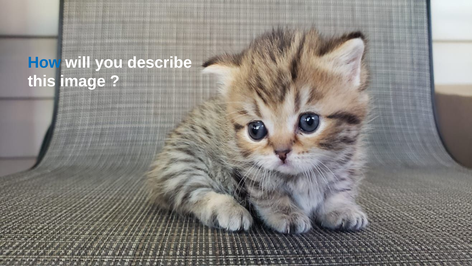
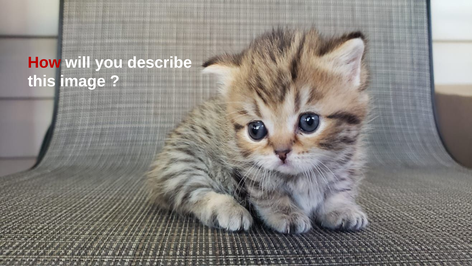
How colour: blue -> red (44, 62)
